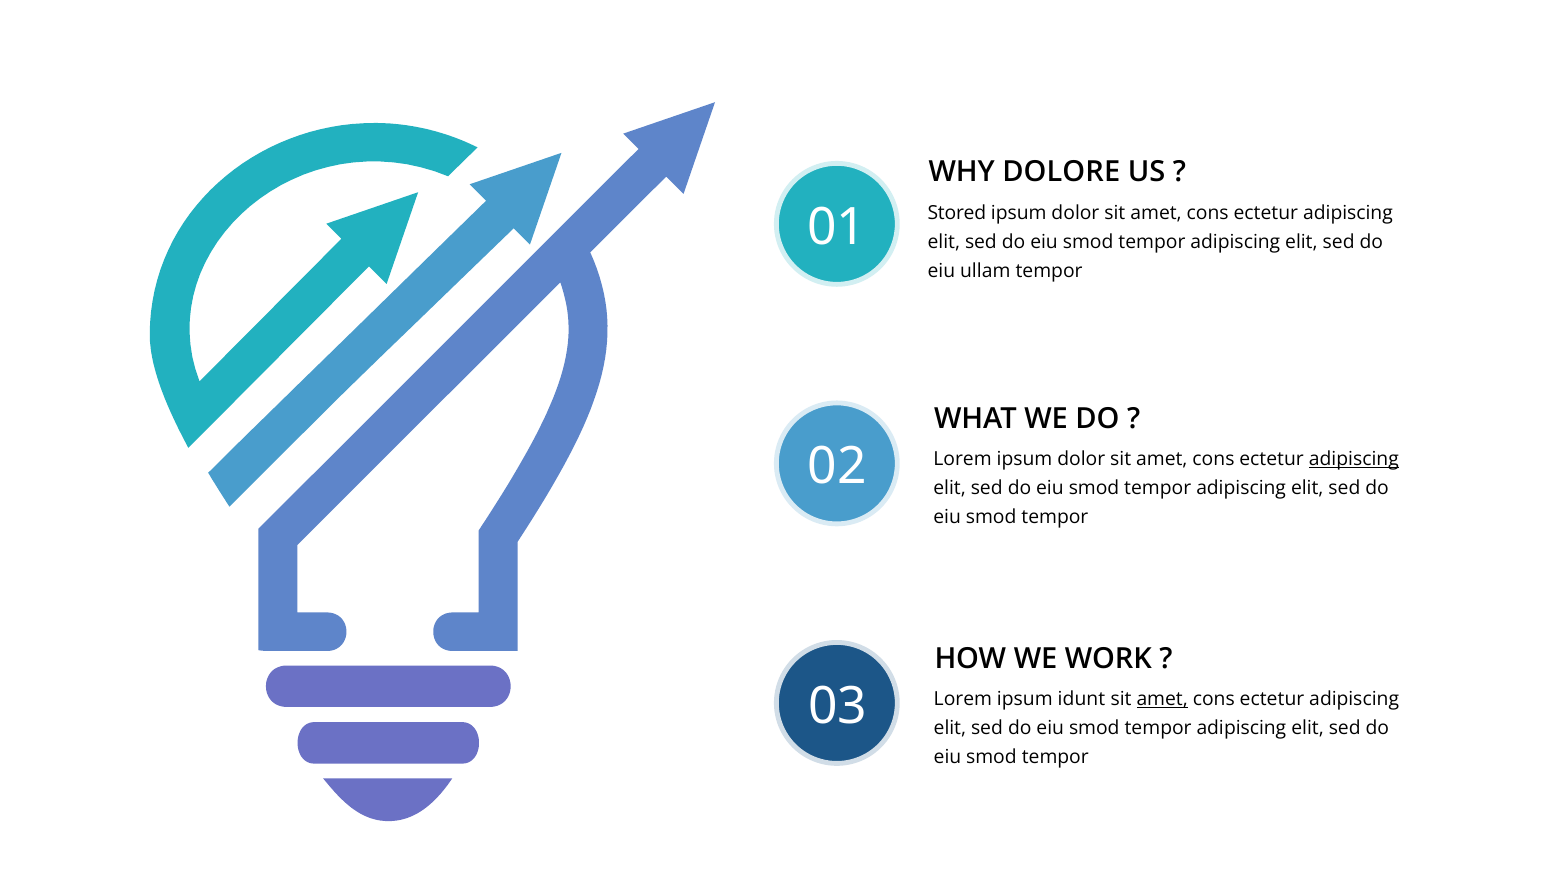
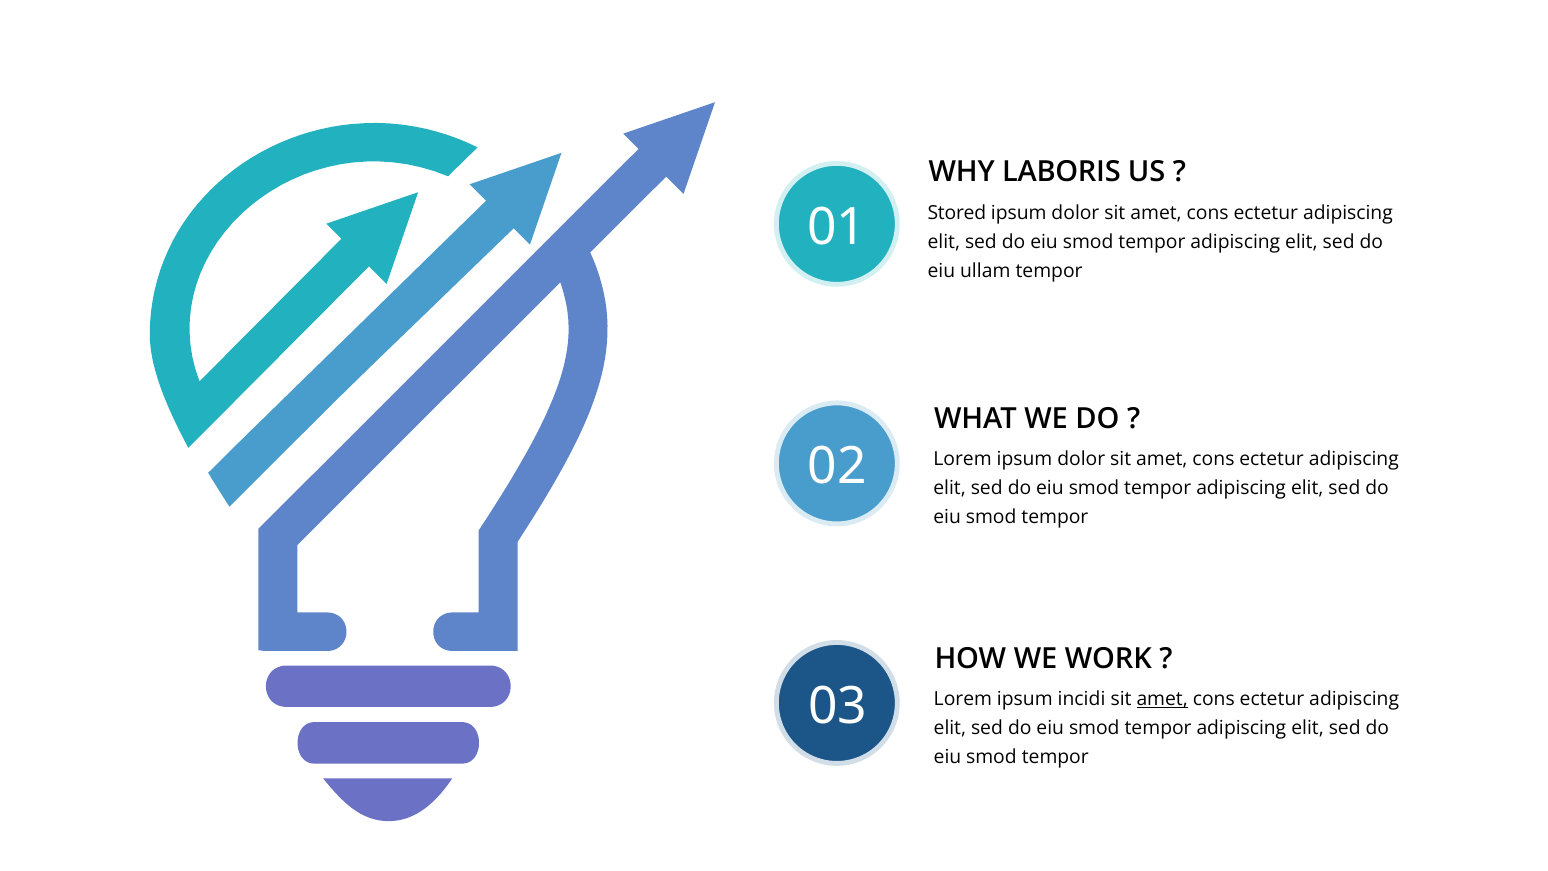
DOLORE: DOLORE -> LABORIS (1061, 172)
adipiscing underline: present -> none (1354, 459)
idunt: idunt -> incidi (1081, 699)
